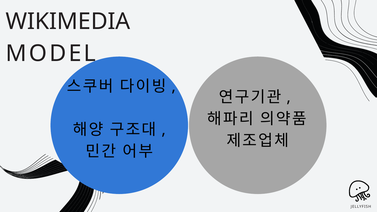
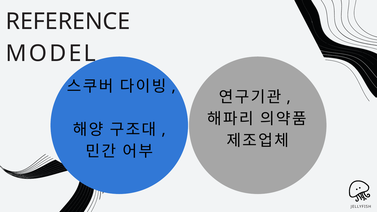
WIKIMEDIA: WIKIMEDIA -> REFERENCE (68, 21)
